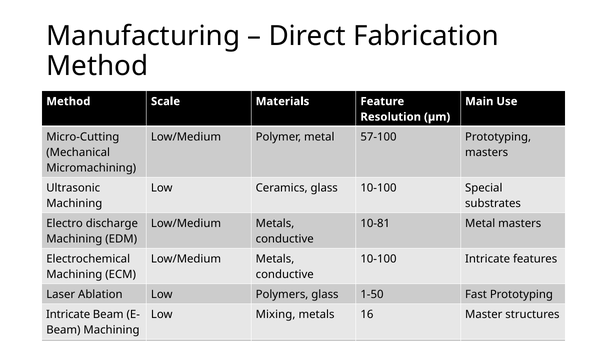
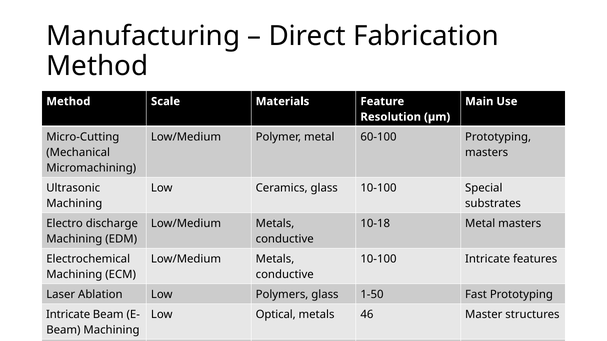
57-100: 57-100 -> 60-100 (378, 137)
10-81: 10-81 -> 10-18 (375, 224)
Mixing: Mixing -> Optical (276, 315)
16: 16 -> 46 (367, 315)
